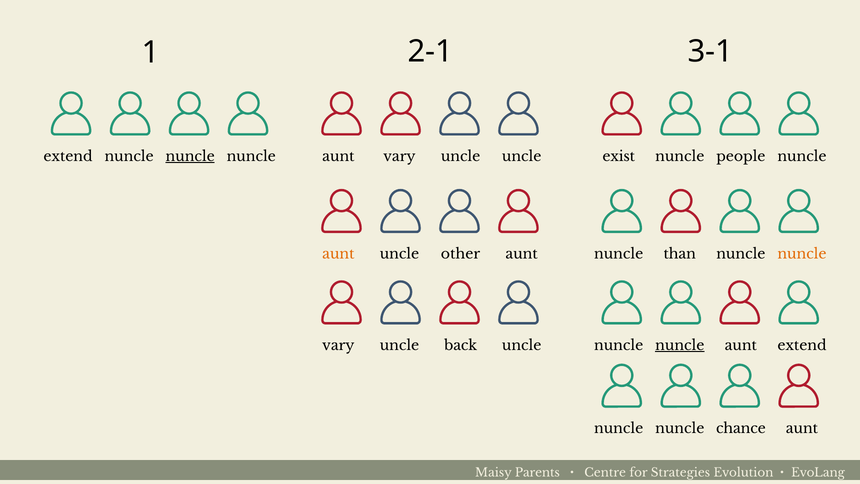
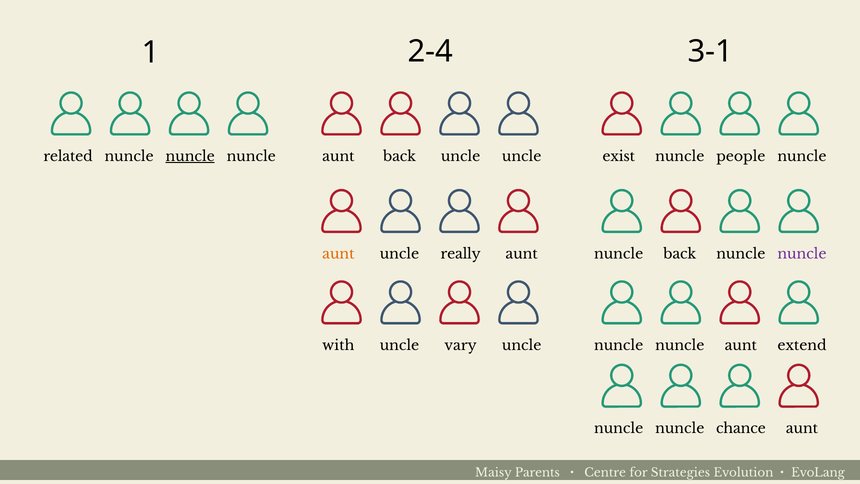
2-1: 2-1 -> 2-4 (430, 51)
extend: extend -> related (68, 157)
aunt vary: vary -> back (400, 157)
other: other -> really (461, 254)
nuncle than: than -> back (680, 254)
nuncle colour: orange -> purple (802, 254)
vary: vary -> with (338, 345)
back: back -> vary (461, 345)
nuncle underline: present -> none (680, 345)
